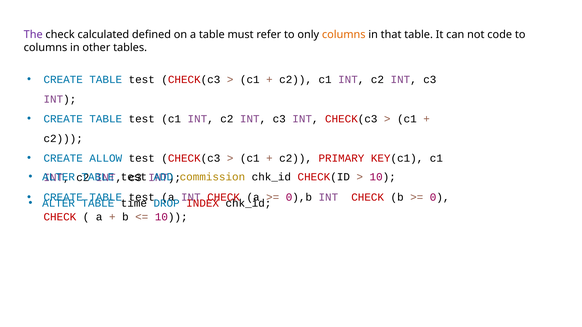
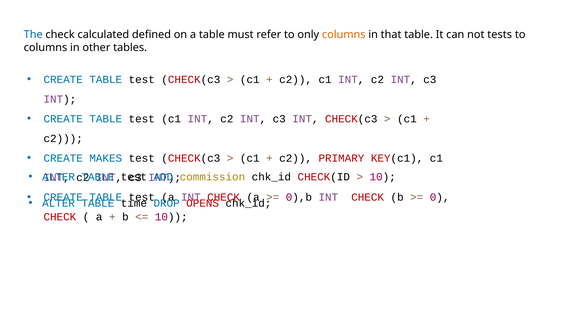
The colour: purple -> blue (33, 35)
code: code -> tests (500, 35)
ALLOW: ALLOW -> MAKES (106, 158)
INDEX: INDEX -> OPENS (203, 203)
